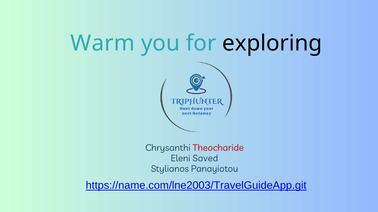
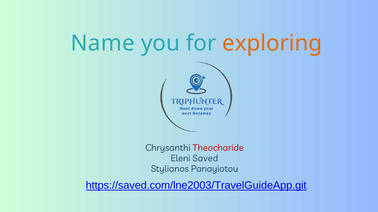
Warm: Warm -> Name (103, 43)
exploring colour: black -> orange (272, 43)
https://name.com/lne2003/TravelGuideApp.git: https://name.com/lne2003/TravelGuideApp.git -> https://saved.com/lne2003/TravelGuideApp.git (196, 186)
